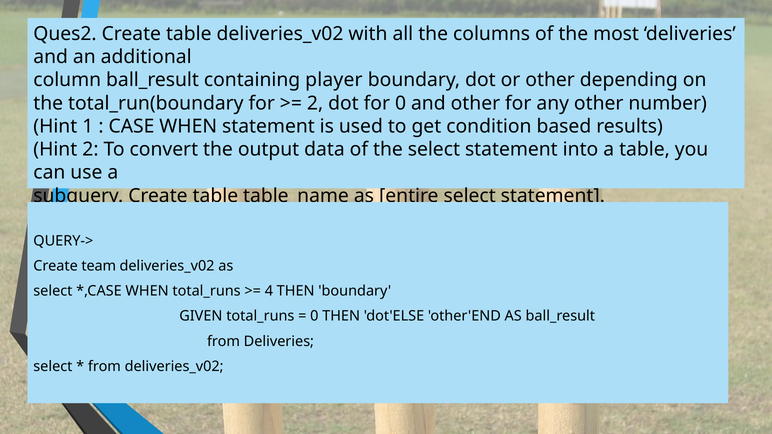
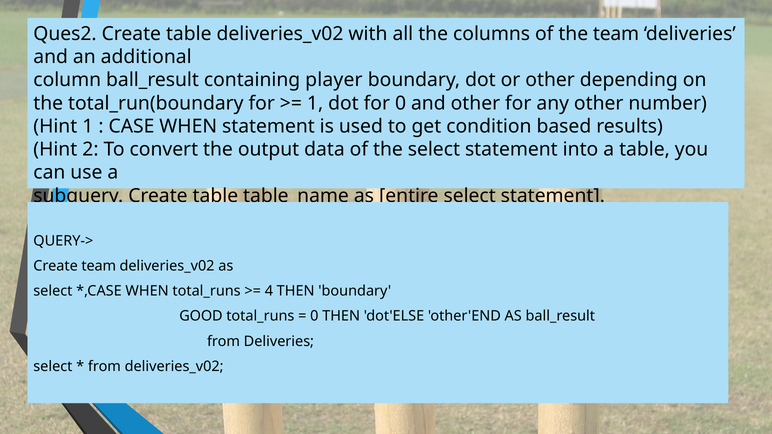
the most: most -> team (616, 34)
2: 2 -> 1 (315, 103)
GIVEN: GIVEN -> GOOD (201, 316)
